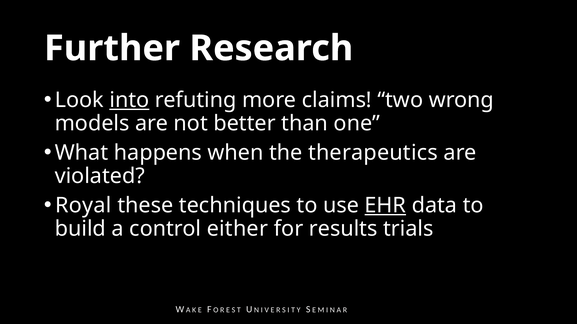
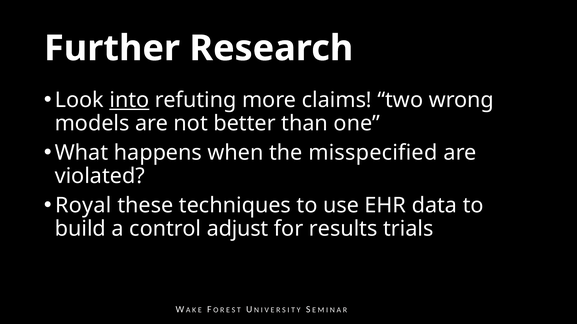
therapeutics: therapeutics -> misspecified (373, 153)
EHR underline: present -> none (385, 206)
either: either -> adjust (238, 229)
